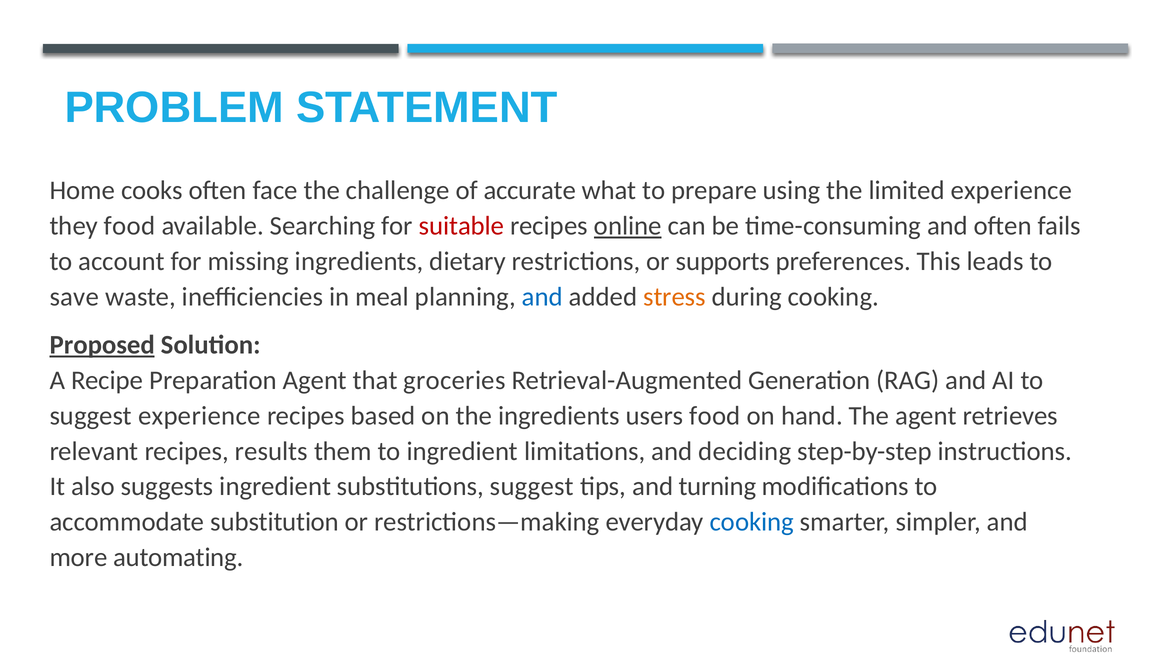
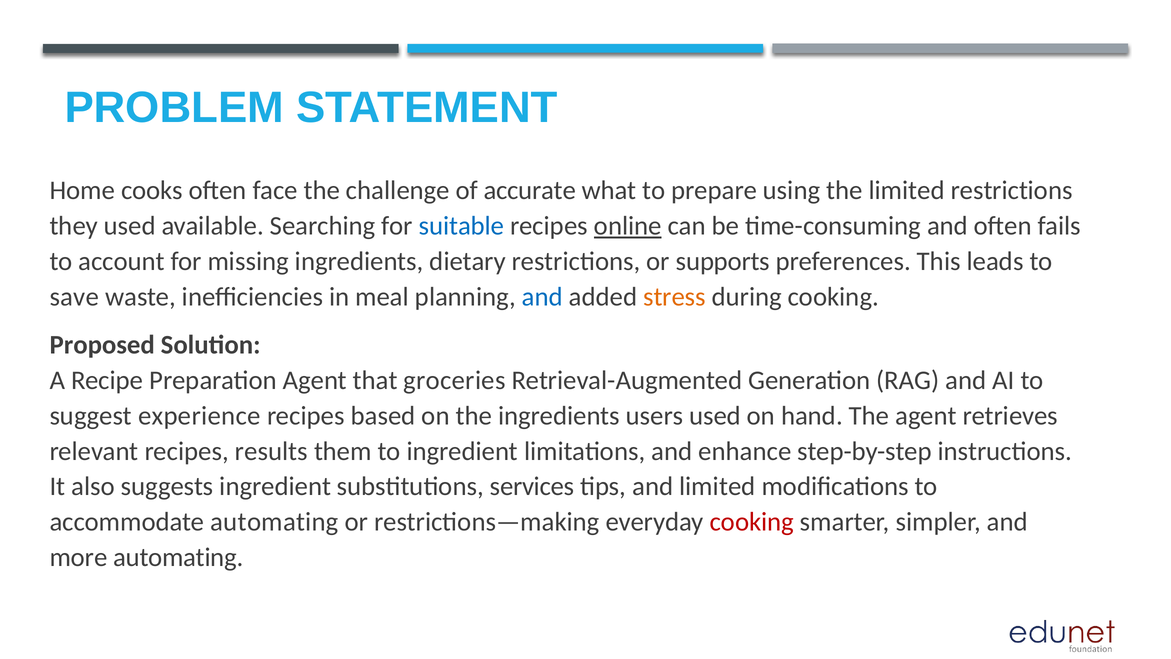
limited experience: experience -> restrictions (1012, 190)
they food: food -> used (130, 226)
suitable colour: red -> blue (461, 226)
Proposed underline: present -> none (102, 345)
users food: food -> used (715, 416)
deciding: deciding -> enhance (745, 451)
substitutions suggest: suggest -> services (532, 486)
and turning: turning -> limited (717, 486)
accommodate substitution: substitution -> automating (275, 522)
cooking colour: blue -> red (752, 522)
